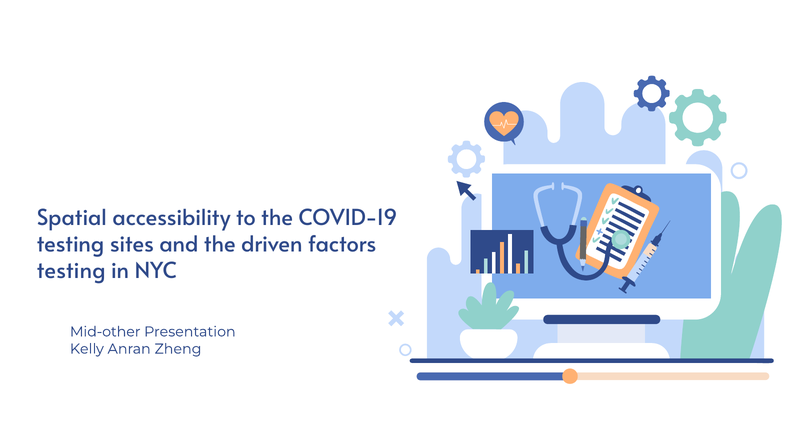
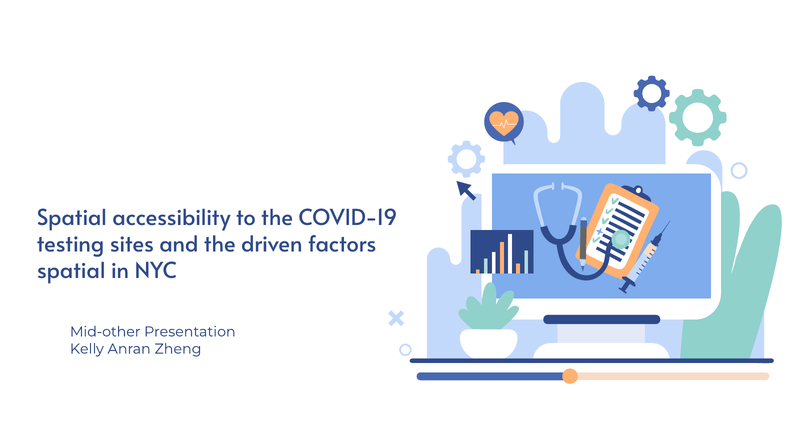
testing: testing -> spatial (71, 271)
